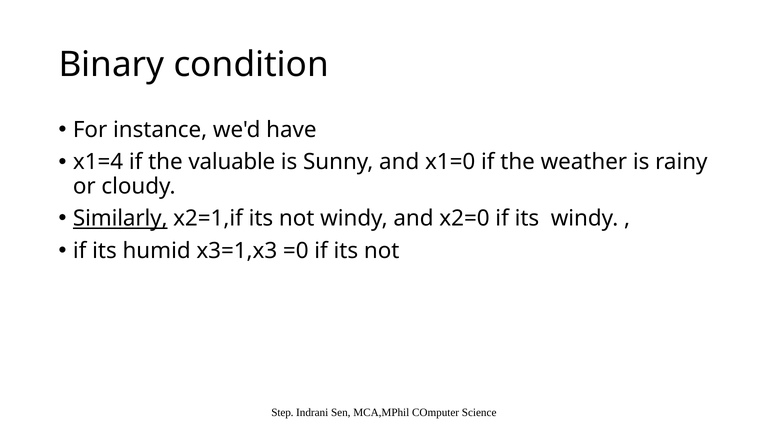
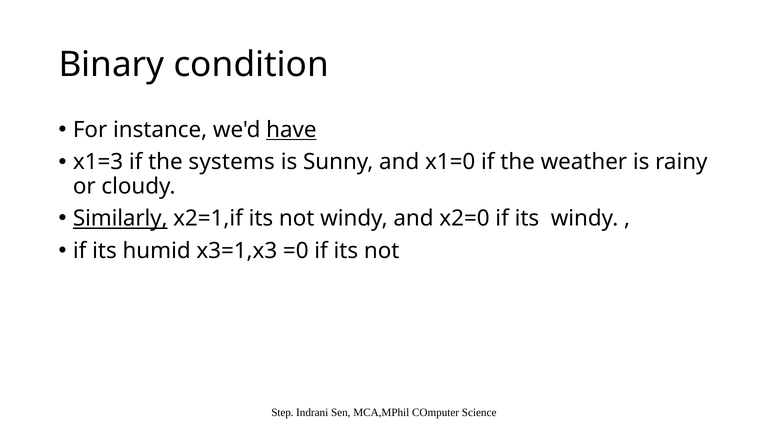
have underline: none -> present (291, 130)
x1=4: x1=4 -> x1=3 (98, 162)
valuable: valuable -> systems (232, 162)
